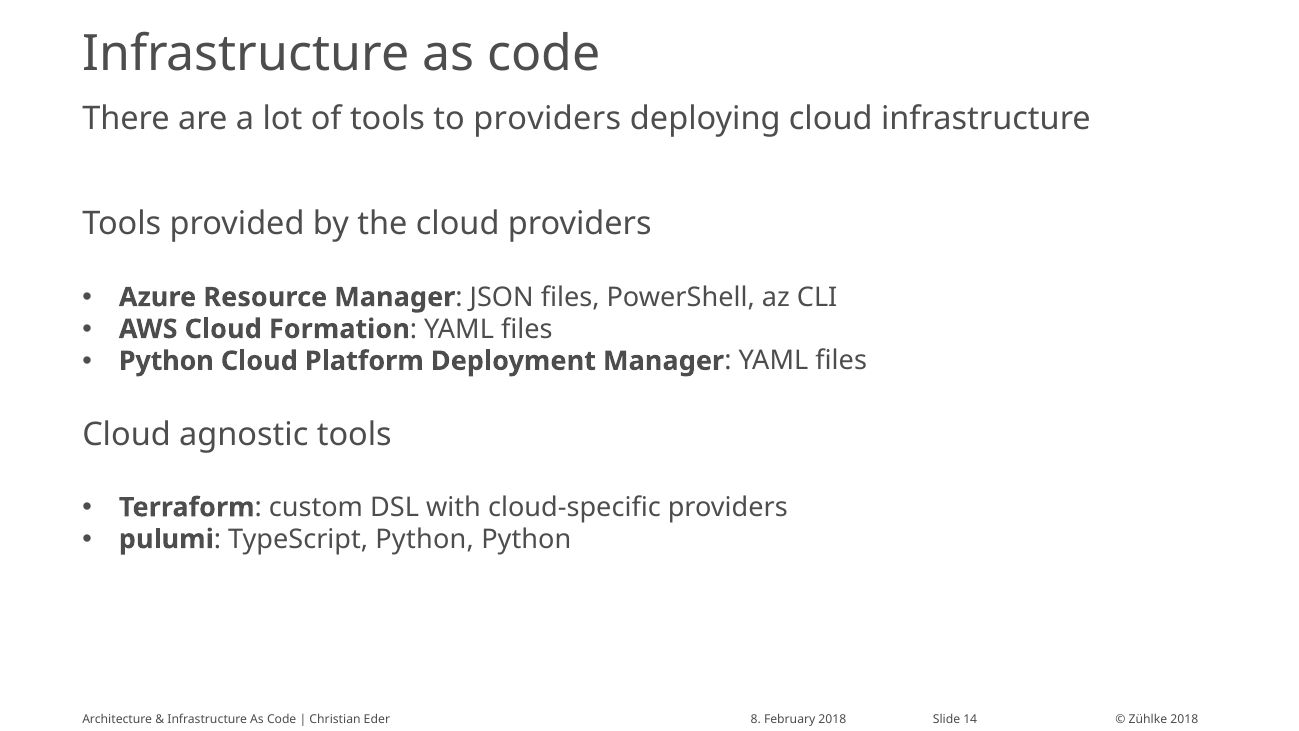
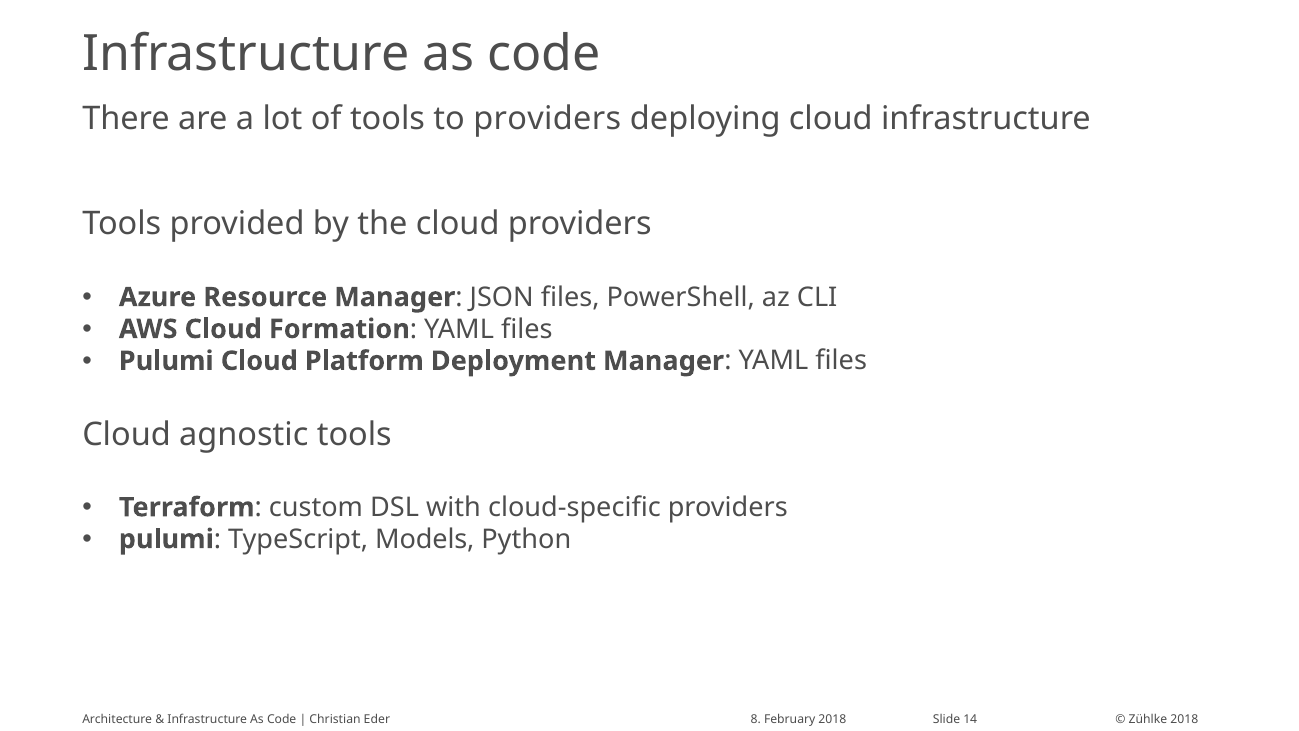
Python: Python -> Pulumi (166, 361)
TypeScript Python: Python -> Models (425, 539)
